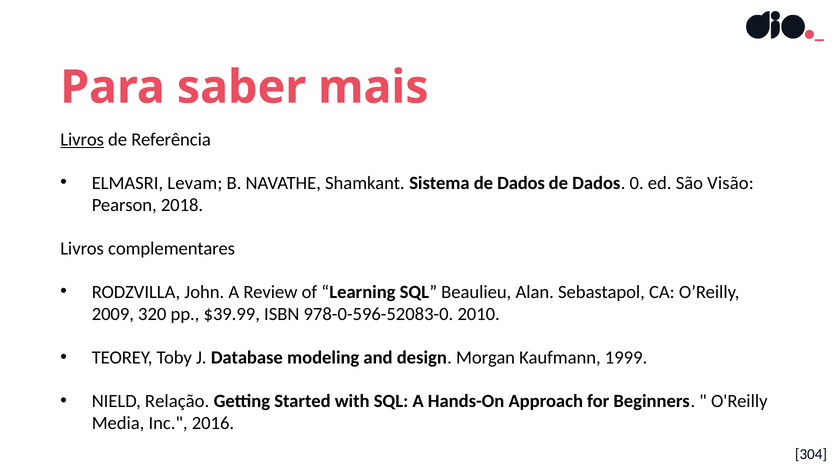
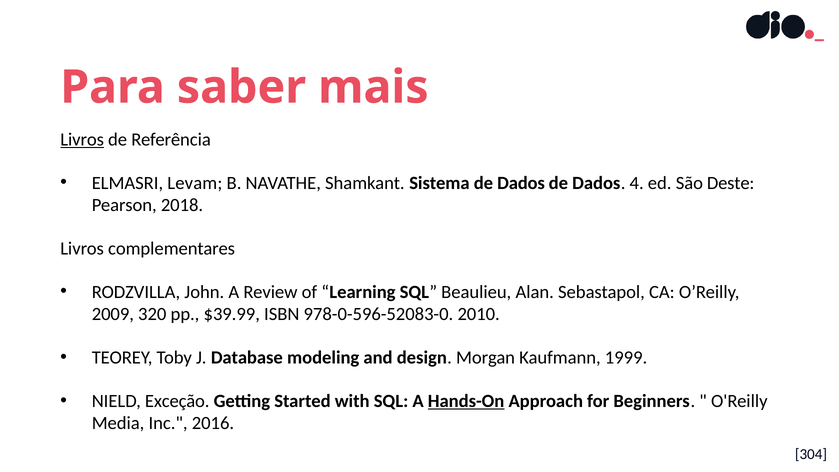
0: 0 -> 4 (637, 183)
Visão: Visão -> Deste (731, 183)
Relação: Relação -> Exceção (177, 401)
Hands-On underline: none -> present (466, 401)
